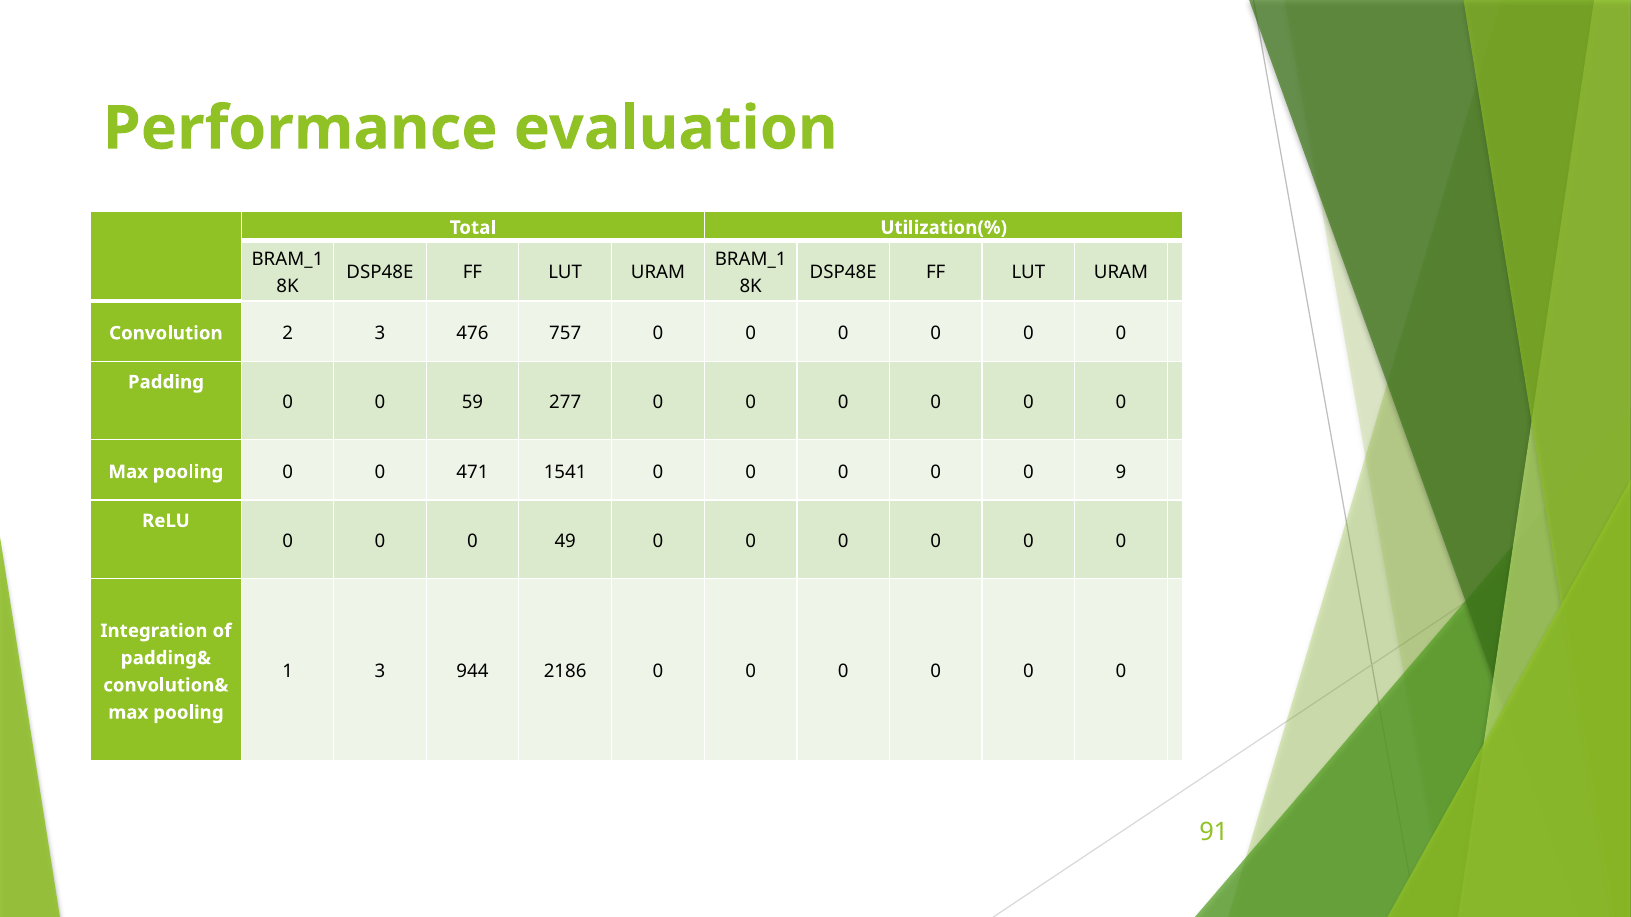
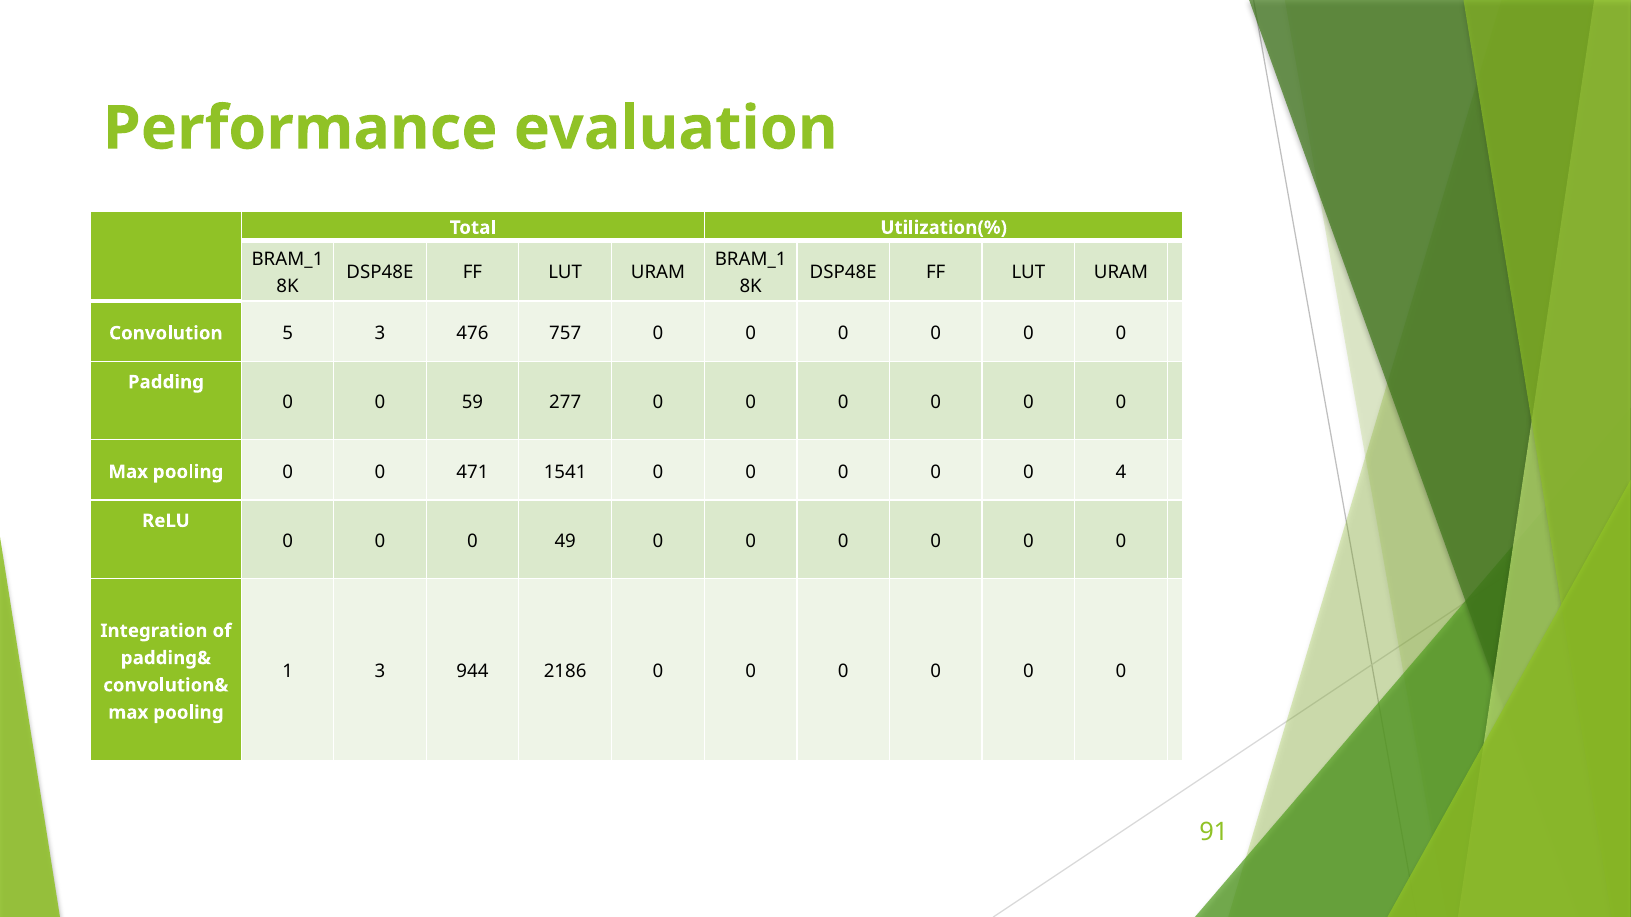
2: 2 -> 5 (288, 333)
9: 9 -> 4 (1121, 472)
